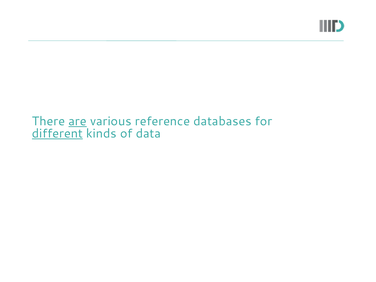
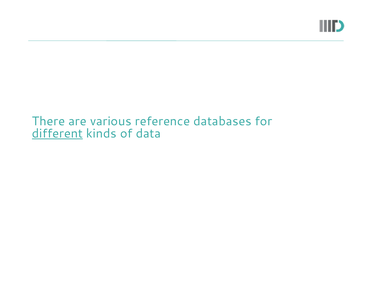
are underline: present -> none (78, 121)
